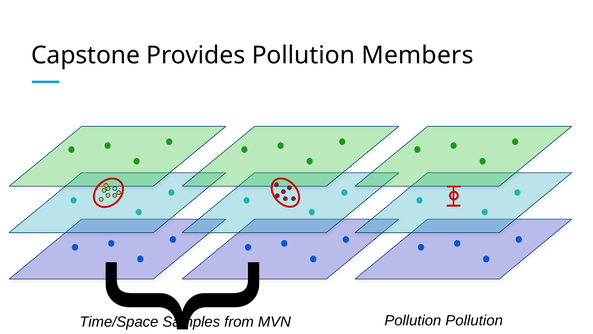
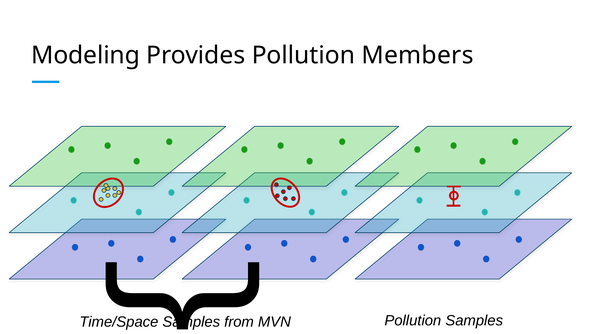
Capstone: Capstone -> Modeling (86, 55)
Pollution Pollution: Pollution -> Samples (474, 320)
